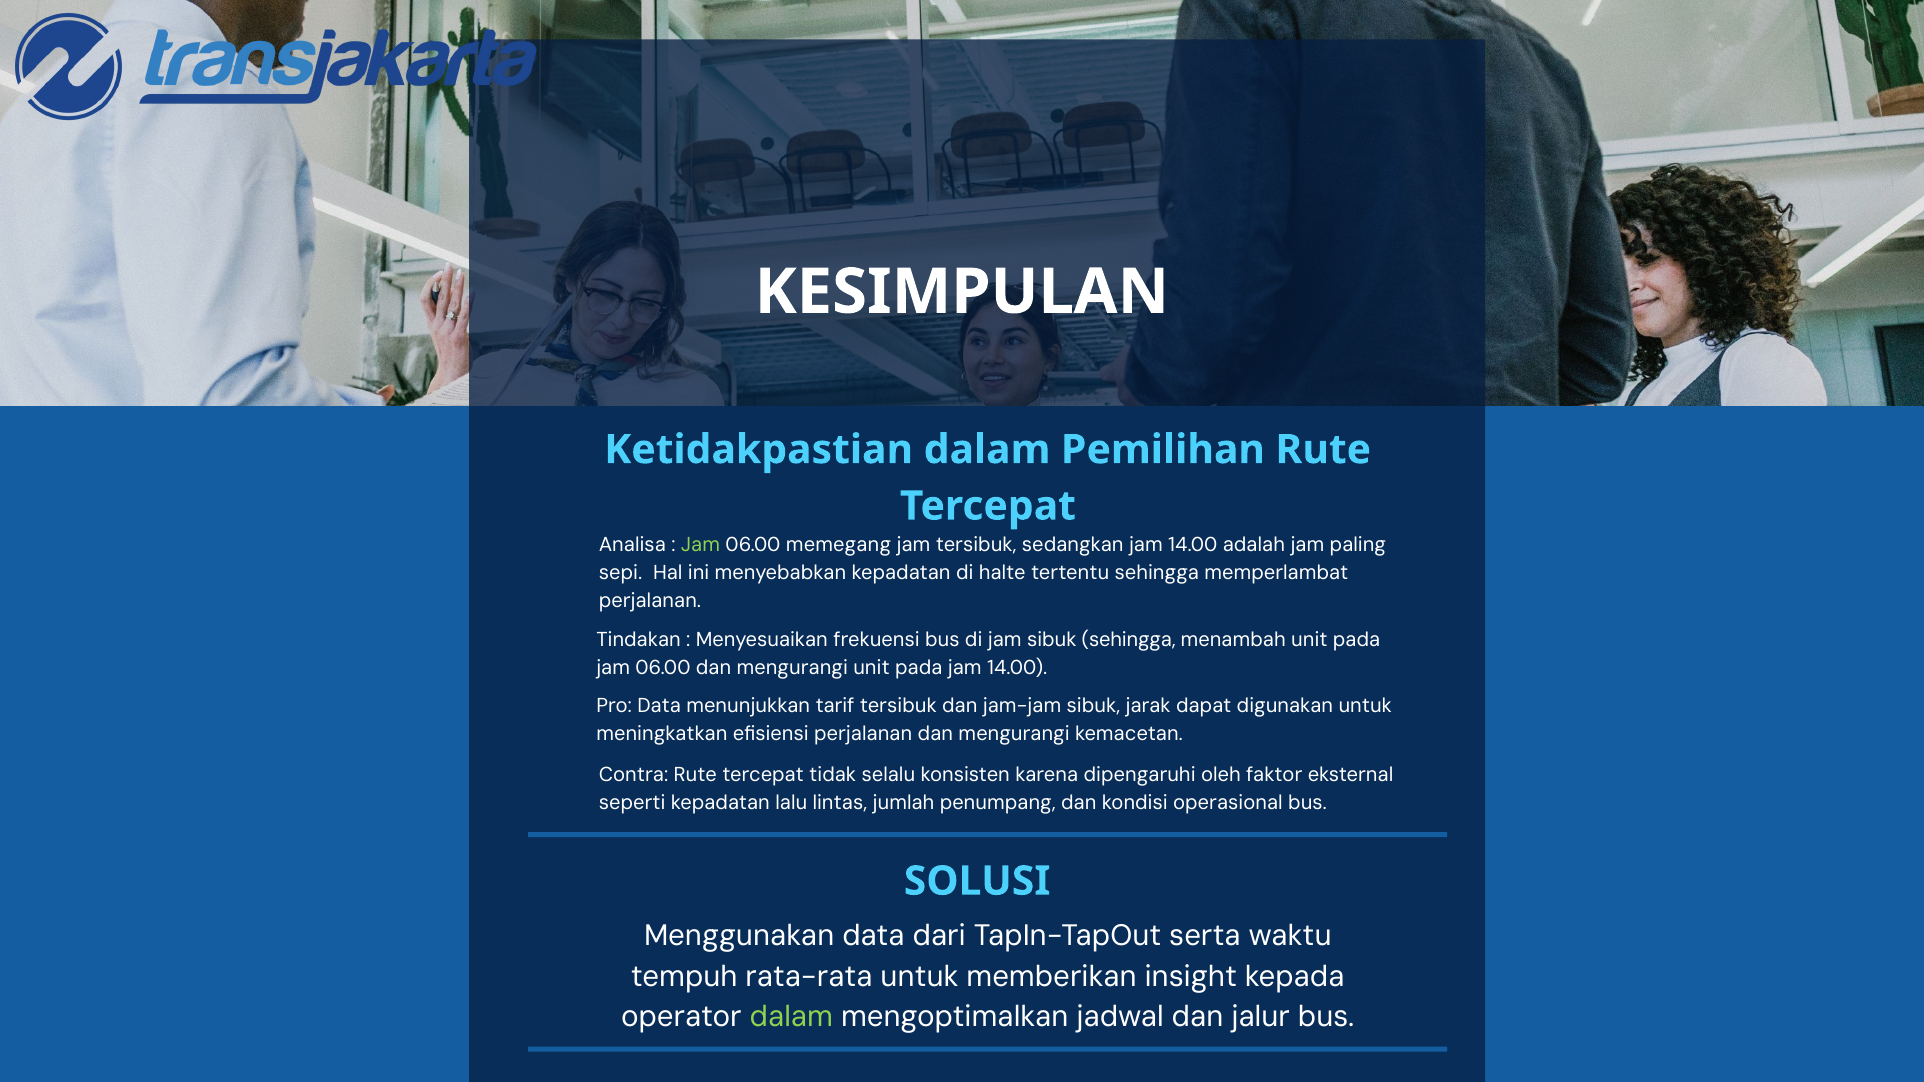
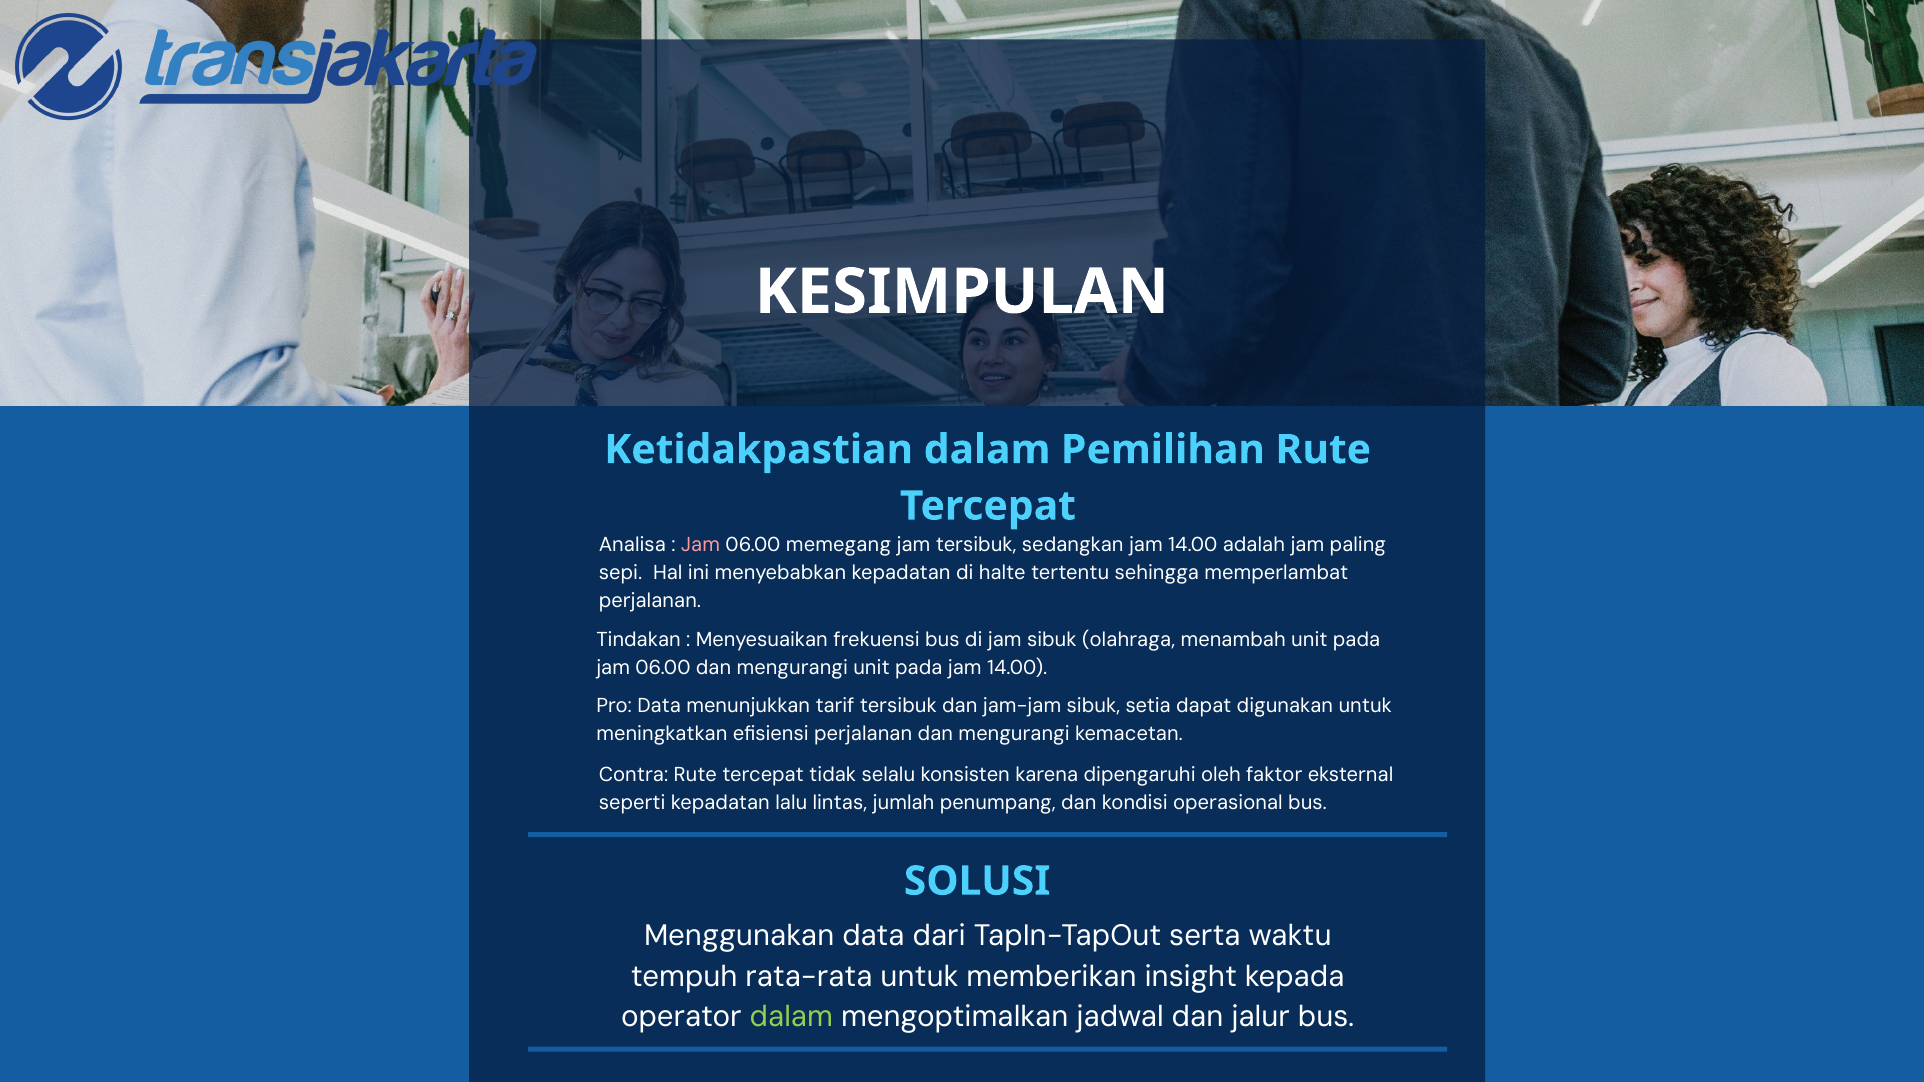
Jam colour: light green -> pink (701, 545)
sibuk sehingga: sehingga -> olahraga (1129, 640)
jarak: jarak -> setia (1148, 706)
